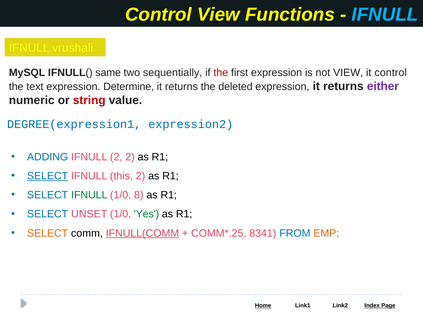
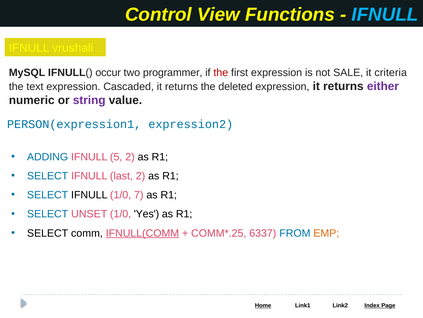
same: same -> occur (108, 73)
sequentially: sequentially -> programmer (173, 73)
not VIEW: VIEW -> SALE (348, 73)
it control: control -> criteria (391, 73)
Determine: Determine -> Cascaded (129, 86)
string colour: red -> purple (89, 100)
DEGREE(expression1: DEGREE(expression1 -> PERSON(expression1 (74, 124)
IFNULL 2: 2 -> 5 (116, 157)
SELECT underline: present -> none (48, 176)
this: this -> last (121, 176)
IFNULL colour: green -> black (89, 195)
8: 8 -> 7 (139, 195)
Yes colour: green -> black (147, 214)
SELECT colour: orange -> black (48, 233)
8341: 8341 -> 6337 (263, 233)
